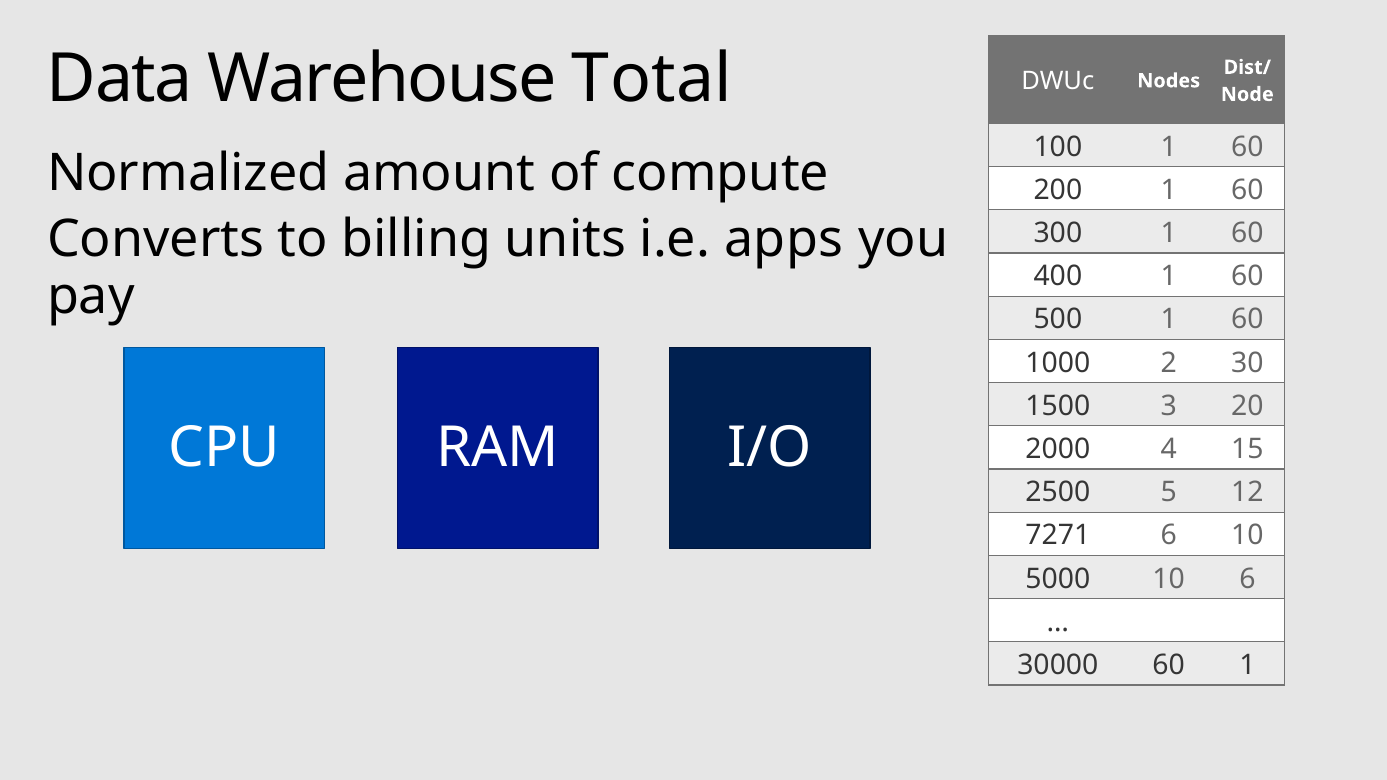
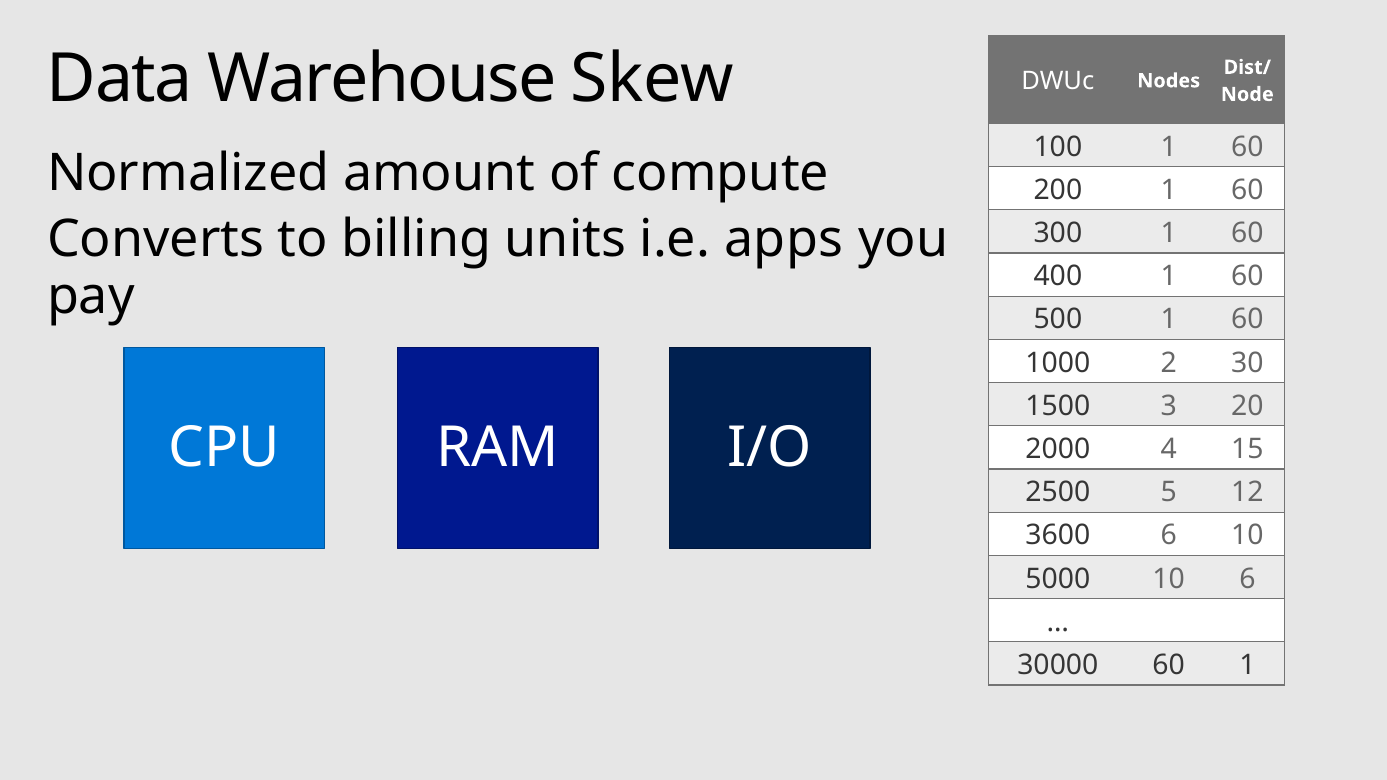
Total: Total -> Skew (653, 79)
7271: 7271 -> 3600 (1058, 536)
